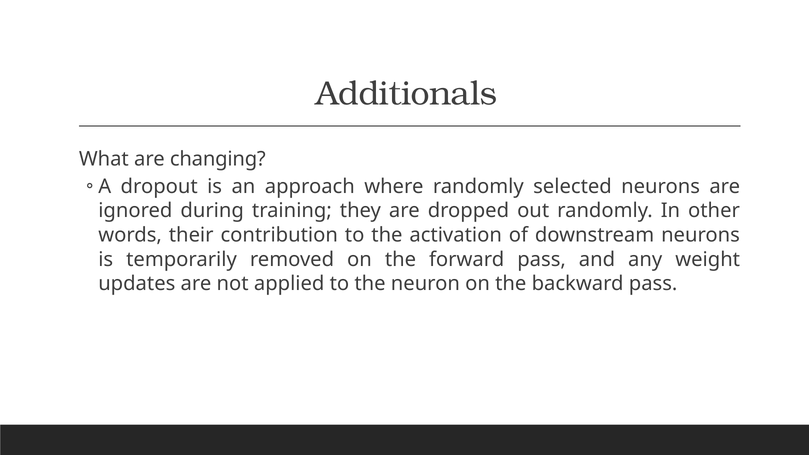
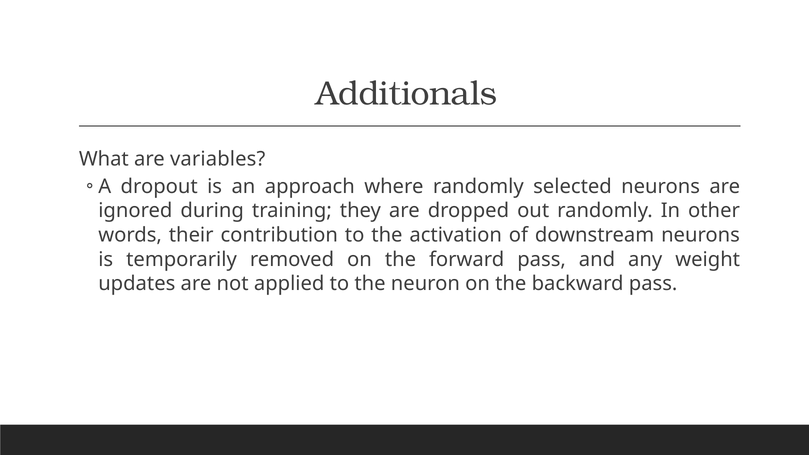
changing: changing -> variables (218, 159)
